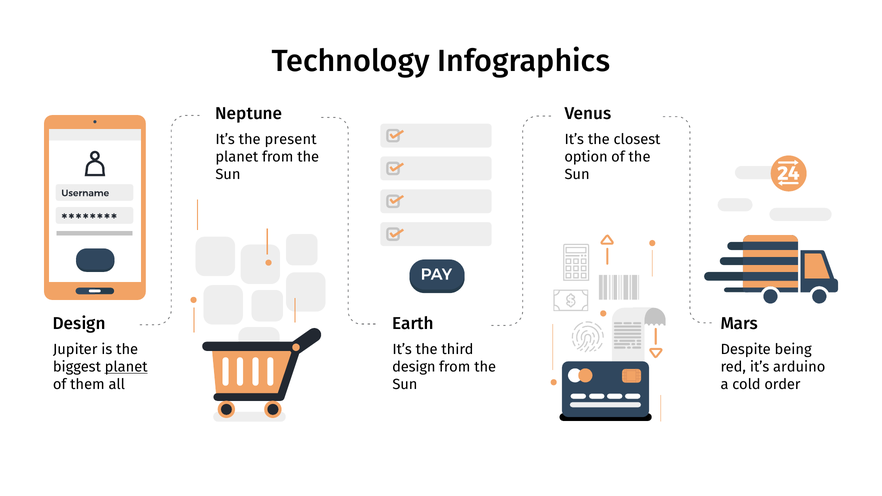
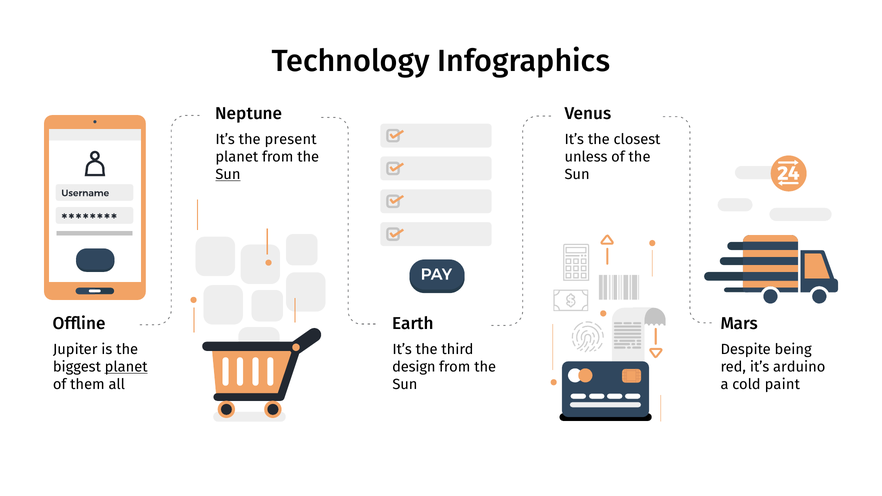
option: option -> unless (586, 157)
Sun underline: none -> present (228, 175)
Design: Design -> Offline (79, 324)
order: order -> paint (782, 385)
